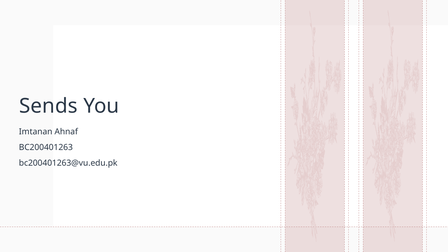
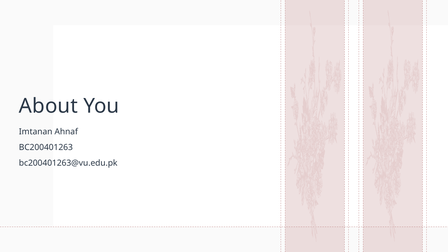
Sends: Sends -> About (48, 106)
